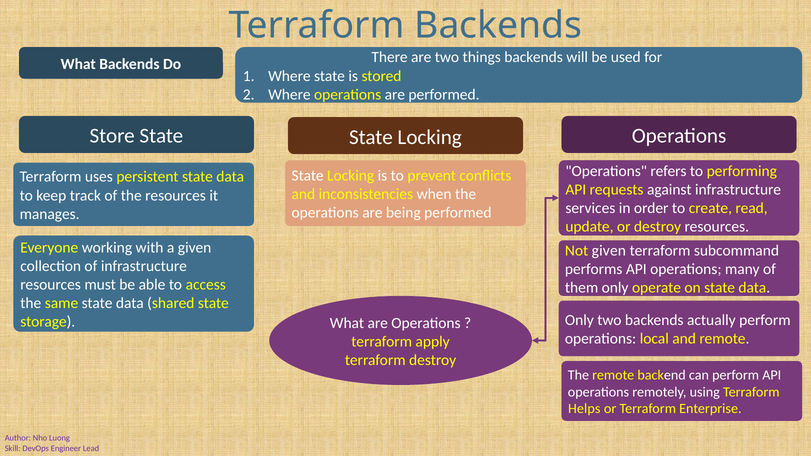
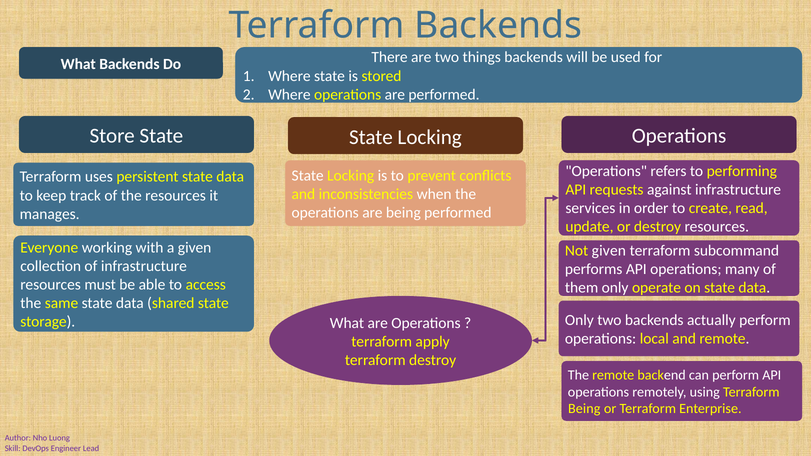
Helps: Helps -> Being (584, 409)
